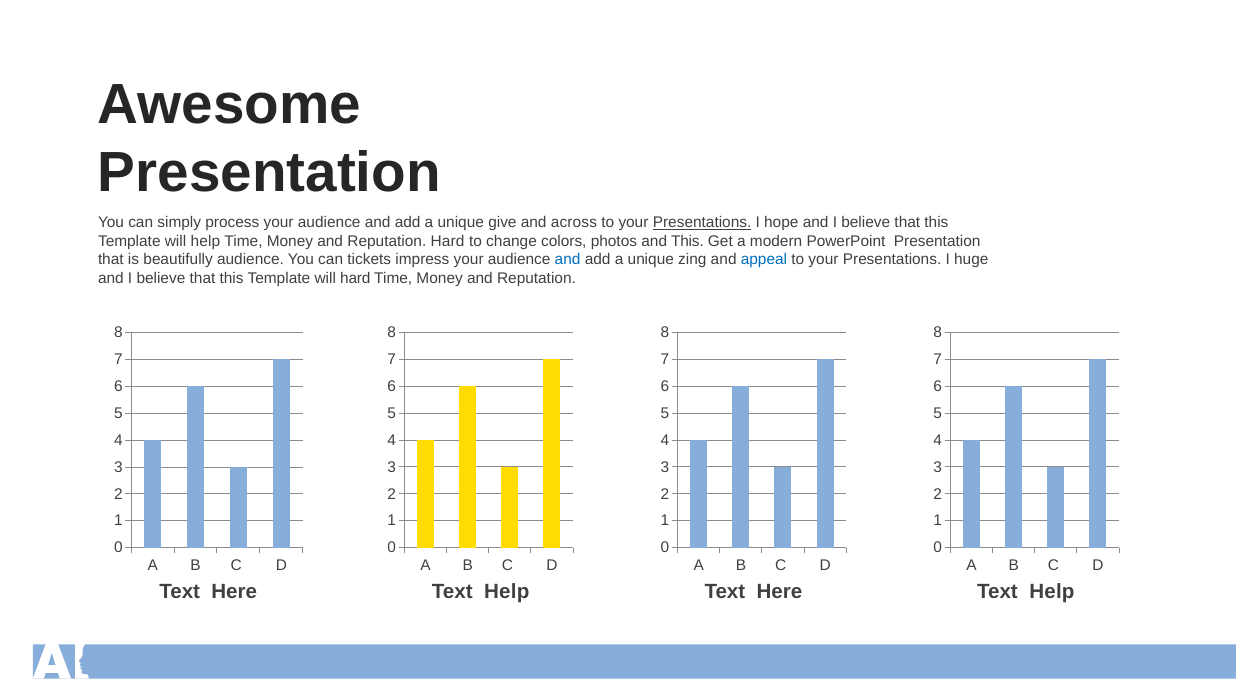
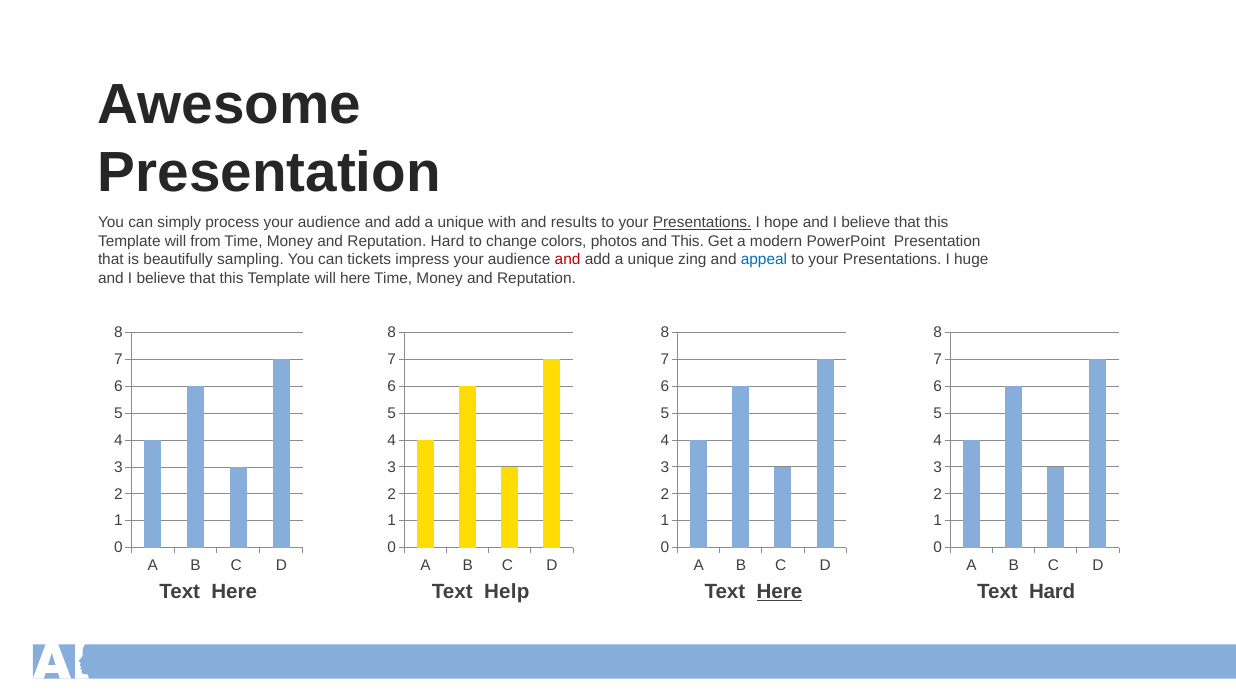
give: give -> with (502, 223)
across: across -> results (574, 223)
will help: help -> from (206, 241)
beautifully audience: audience -> sampling (250, 260)
and colour: blue -> red (568, 260)
will hard: hard -> here (355, 278)
Here underline: none -> present (779, 592)
Help: Help -> Hard (1052, 592)
